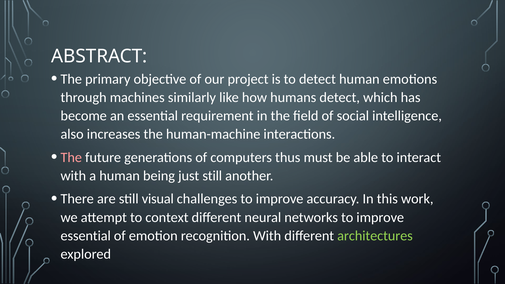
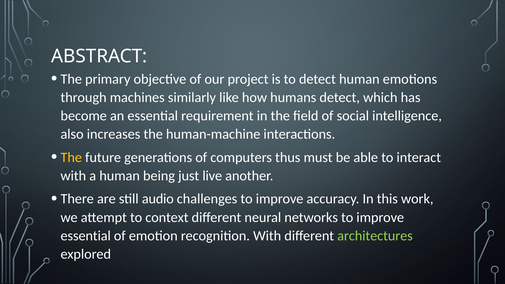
The colour: pink -> yellow (71, 157)
just still: still -> live (212, 176)
visual: visual -> audio (158, 199)
